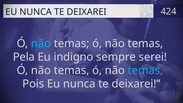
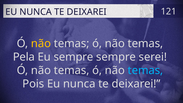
424: 424 -> 121 (169, 11)
não colour: light blue -> yellow (41, 43)
Eu indigno: indigno -> sempre (73, 57)
